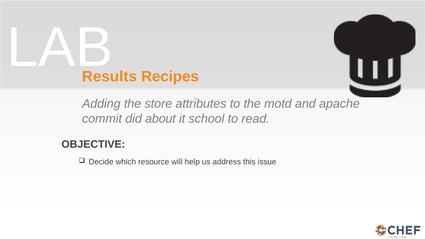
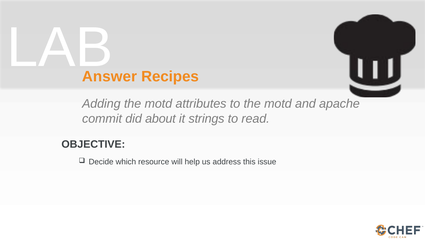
Results: Results -> Answer (109, 76)
Adding the store: store -> motd (158, 104)
school: school -> strings (207, 119)
